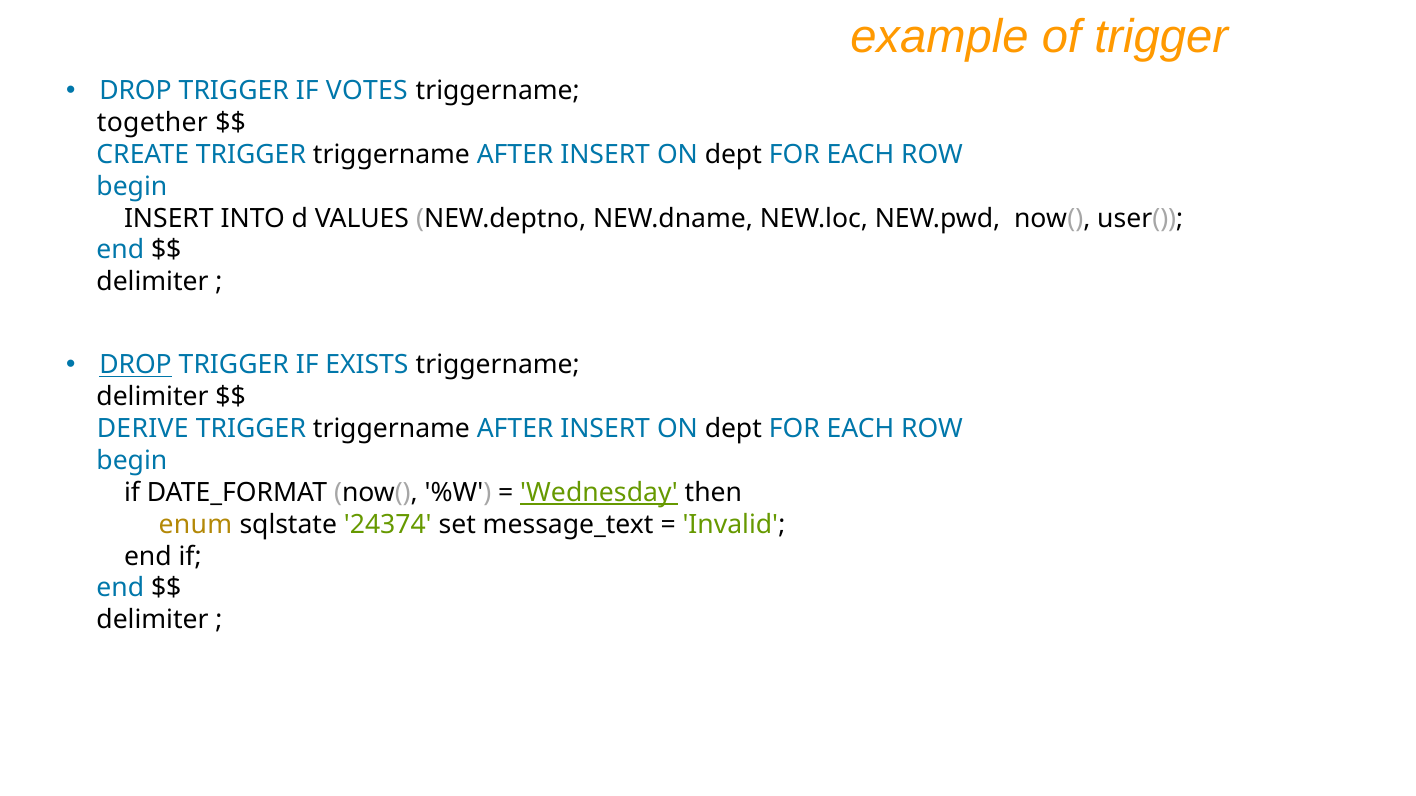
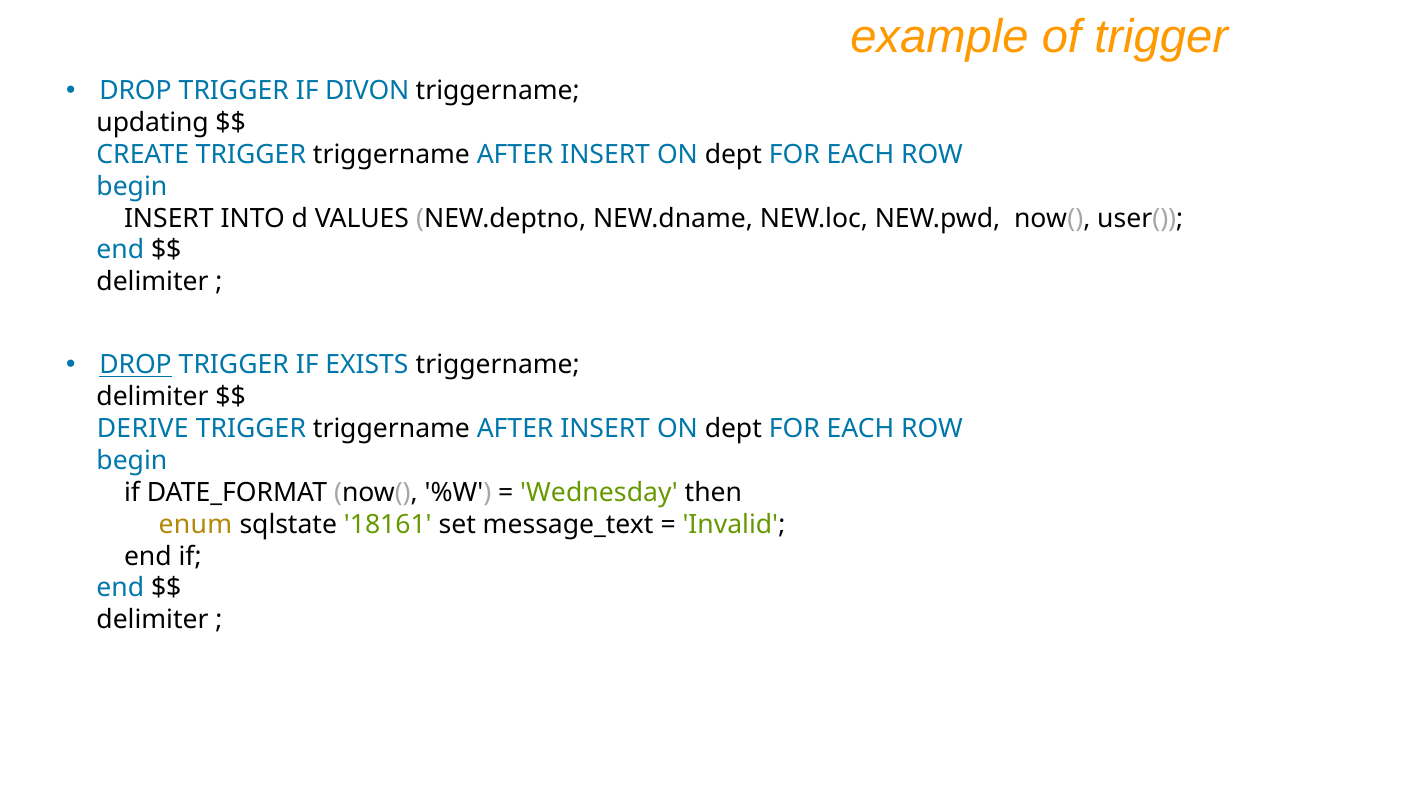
VOTES: VOTES -> DIVON (367, 91)
together: together -> updating (153, 123)
Wednesday underline: present -> none (599, 493)
24374: 24374 -> 18161 (388, 525)
